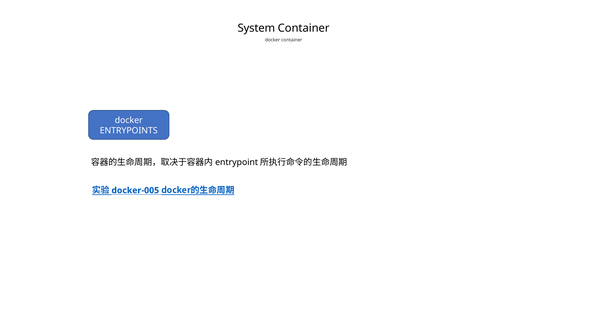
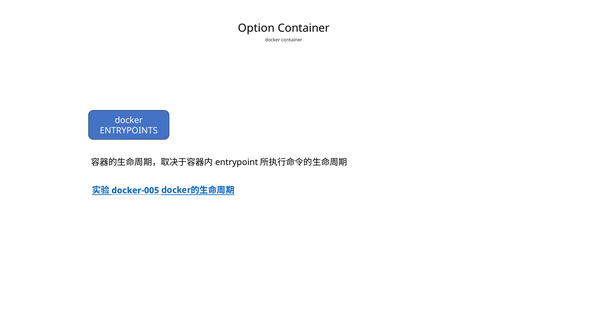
System: System -> Option (256, 28)
